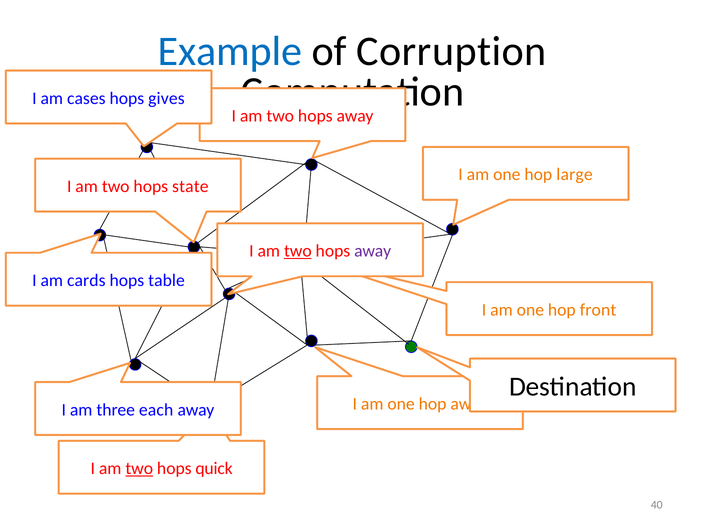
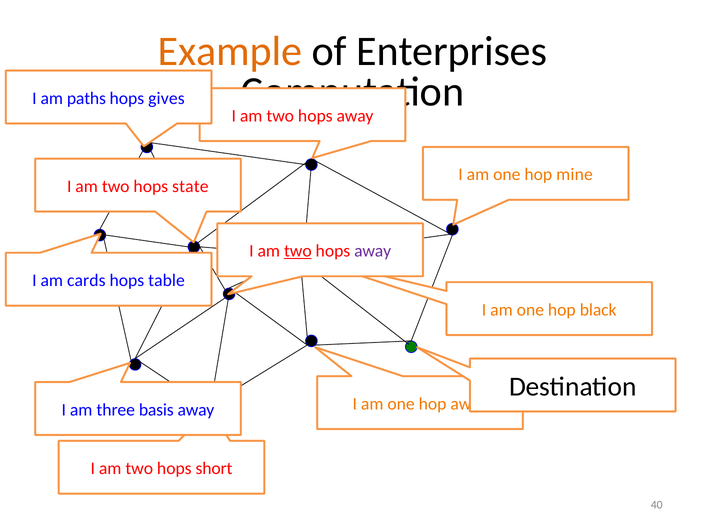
Example colour: blue -> orange (230, 51)
Corruption: Corruption -> Enterprises (452, 51)
cases: cases -> paths (86, 98)
large: large -> mine (575, 175)
front: front -> black (598, 310)
each: each -> basis (156, 410)
two underline: present -> none (139, 468)
quick: quick -> short (214, 468)
